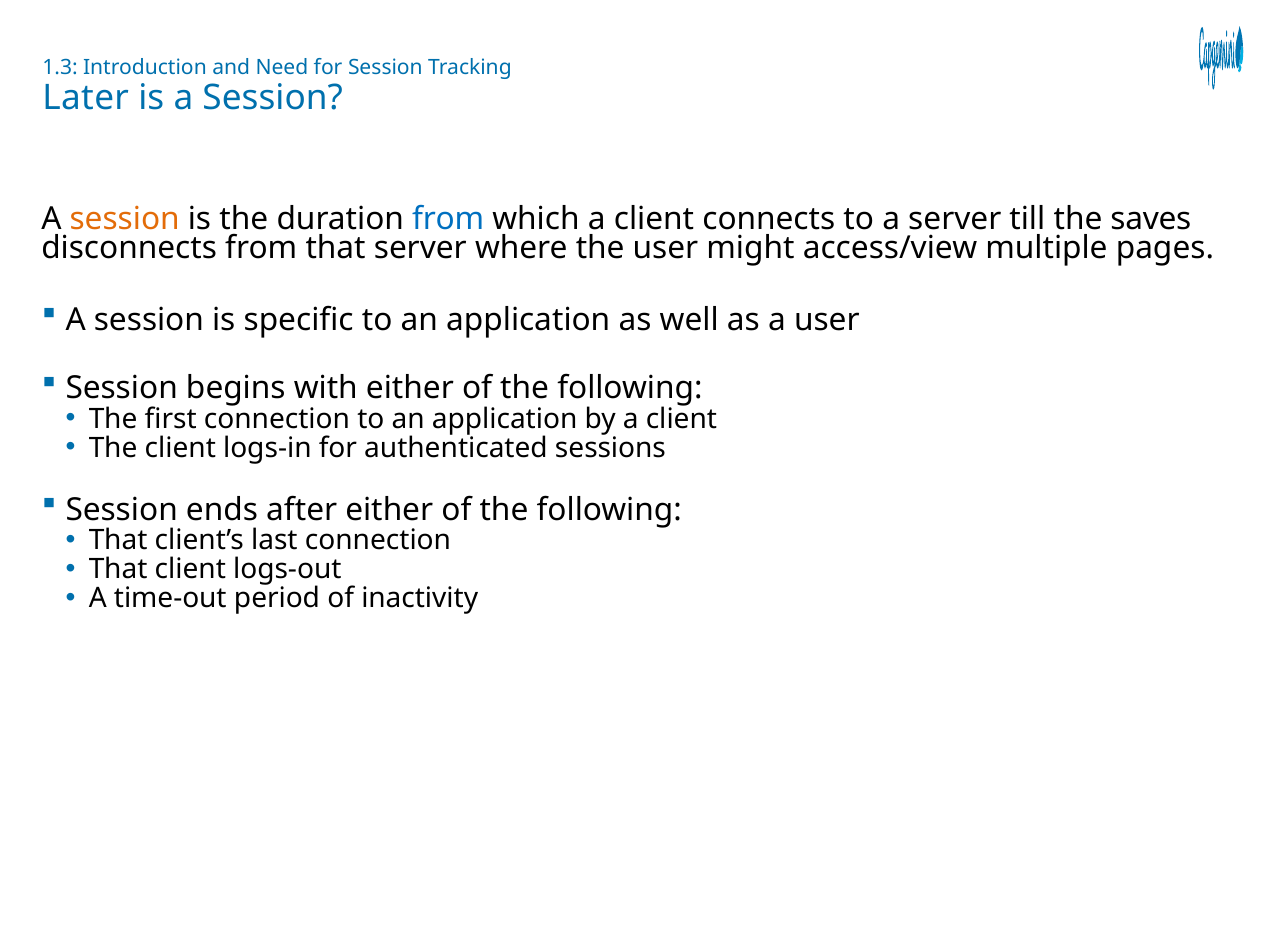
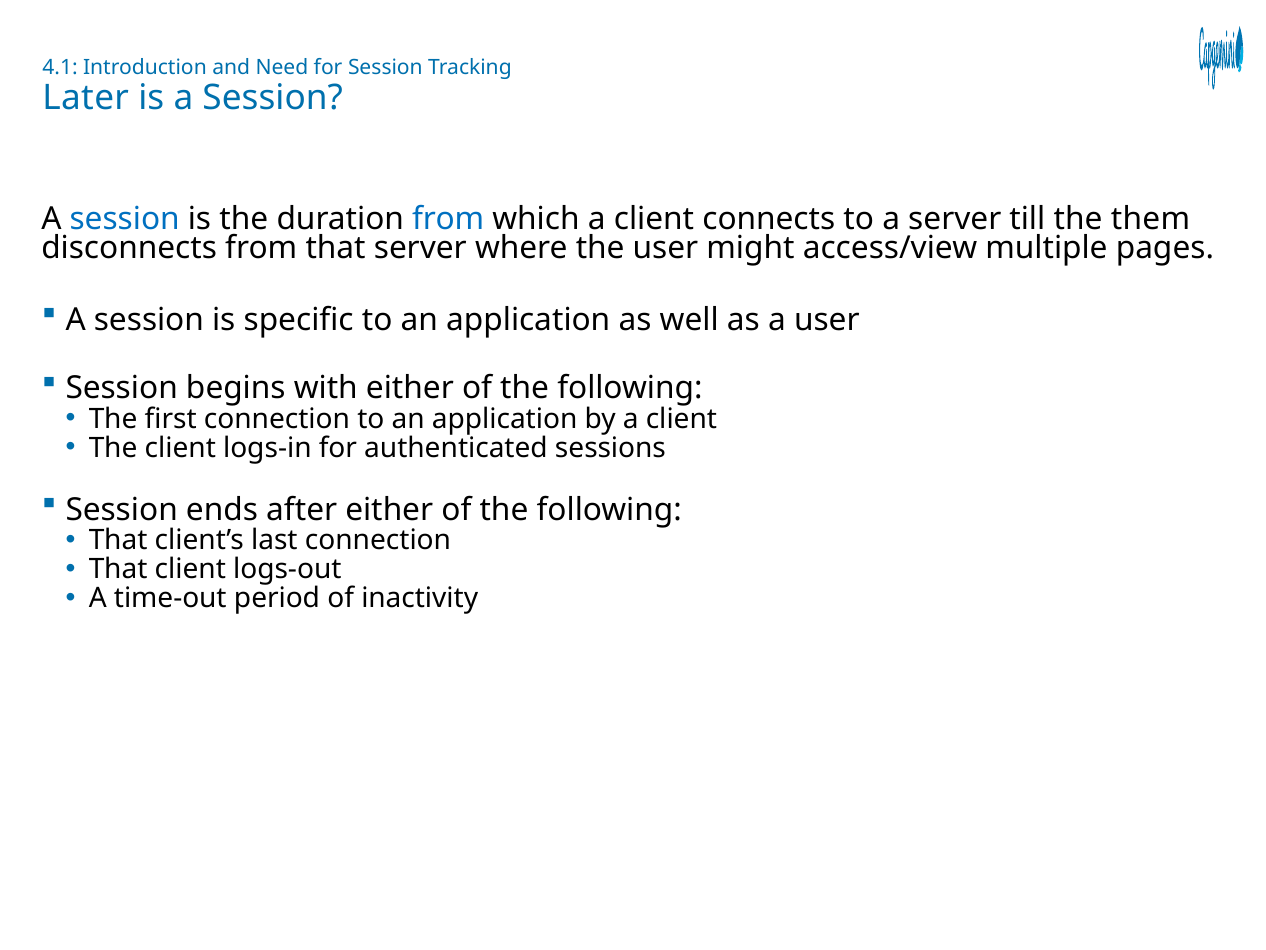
1.3: 1.3 -> 4.1 (60, 67)
session colour: orange -> blue (125, 219)
saves: saves -> them (1151, 219)
